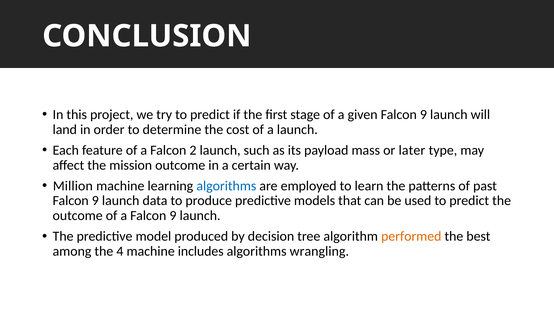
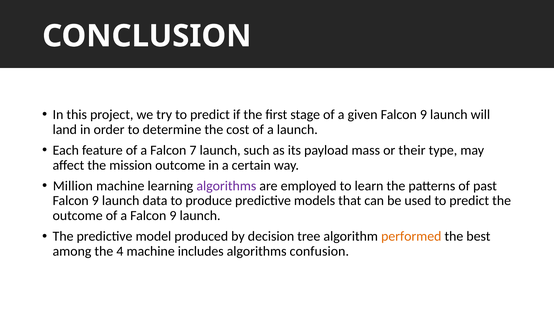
2: 2 -> 7 (193, 151)
later: later -> their (412, 151)
algorithms colour: blue -> purple (226, 186)
wrangling: wrangling -> confusion (319, 252)
